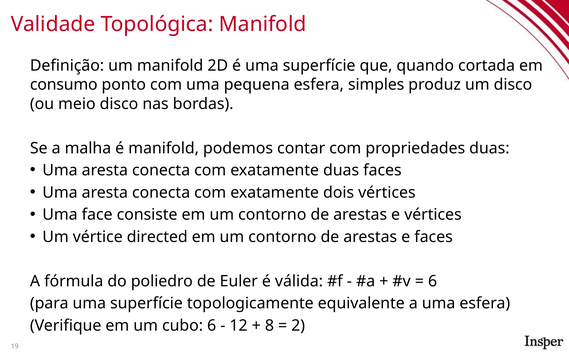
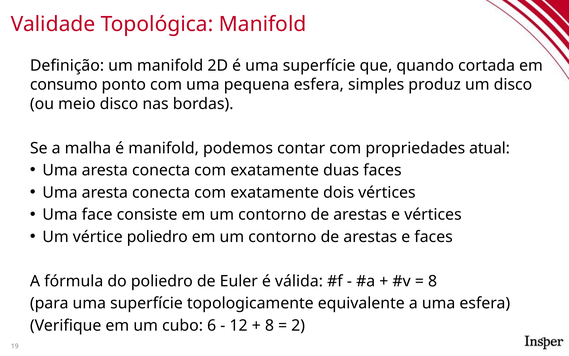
propriedades duas: duas -> atual (490, 148)
vértice directed: directed -> poliedro (157, 237)
6: 6 -> 8 (433, 281)
